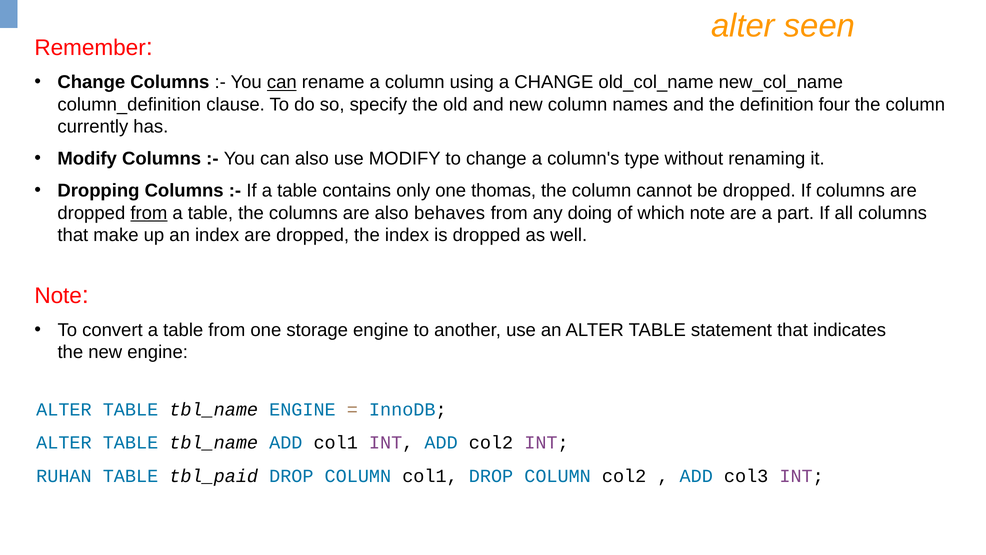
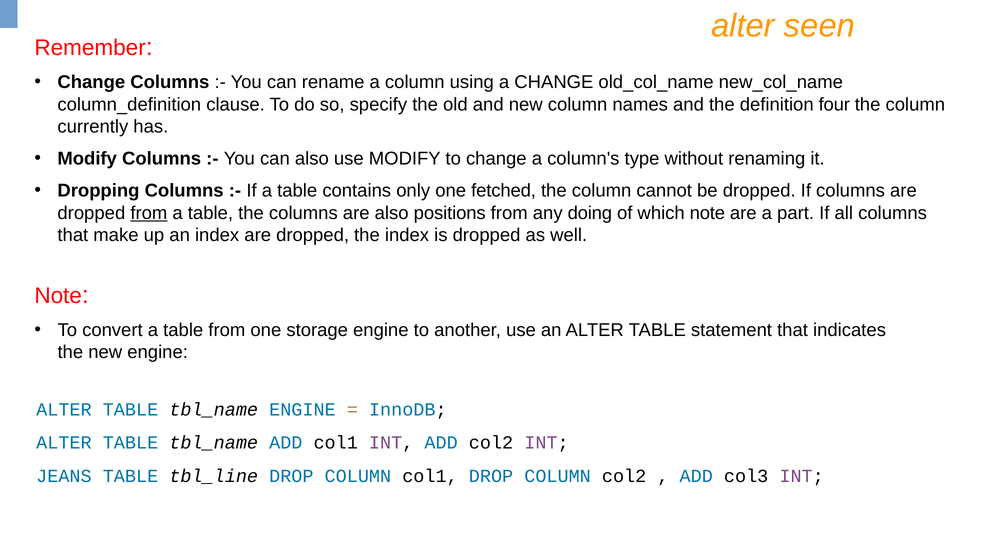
can underline: present -> none (282, 82)
thomas: thomas -> fetched (504, 191)
behaves: behaves -> positions (450, 213)
RUHAN: RUHAN -> JEANS (64, 476)
tbl_paid: tbl_paid -> tbl_line (214, 476)
